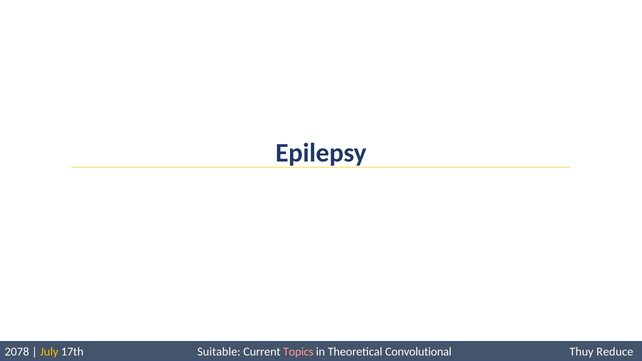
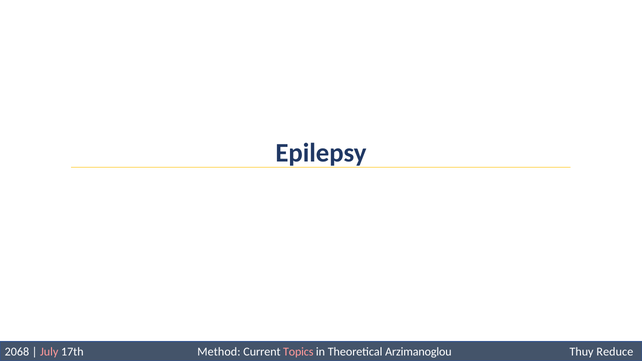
2078: 2078 -> 2068 (17, 352)
July colour: yellow -> pink (49, 352)
Suitable: Suitable -> Method (219, 352)
Convolutional: Convolutional -> Arzimanoglou (418, 352)
